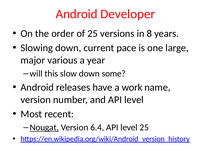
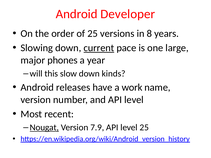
current underline: none -> present (99, 48)
various: various -> phones (62, 60)
some: some -> kinds (114, 74)
6.4: 6.4 -> 7.9 (97, 128)
